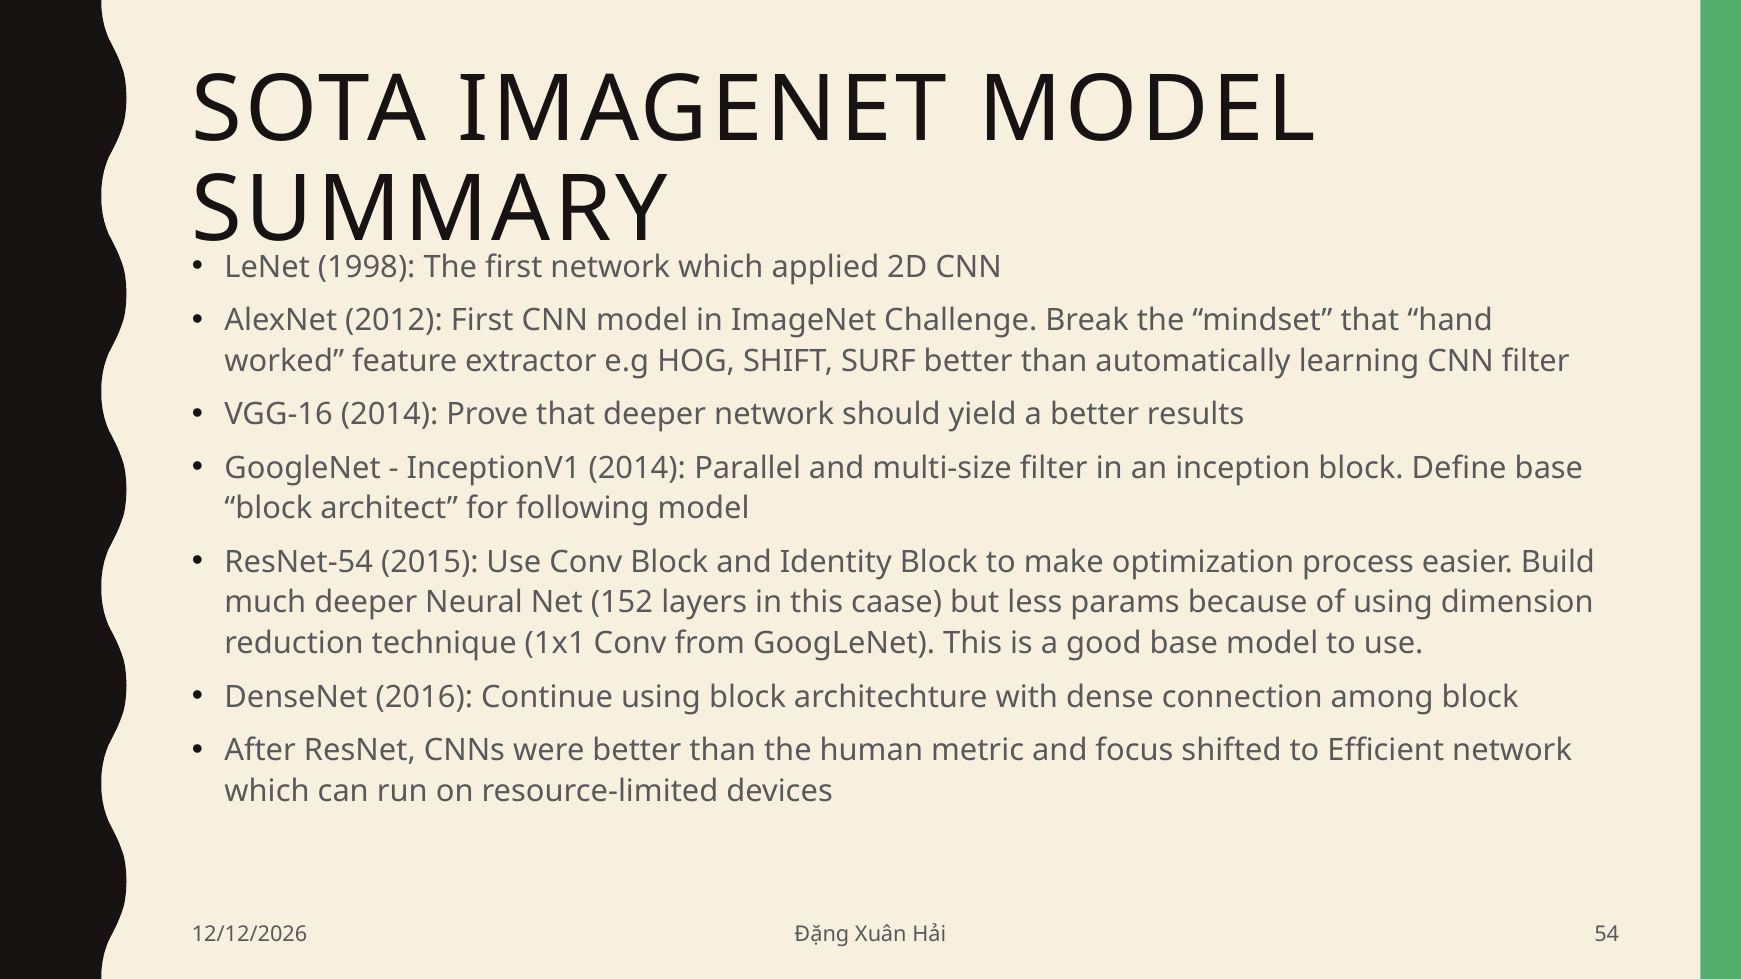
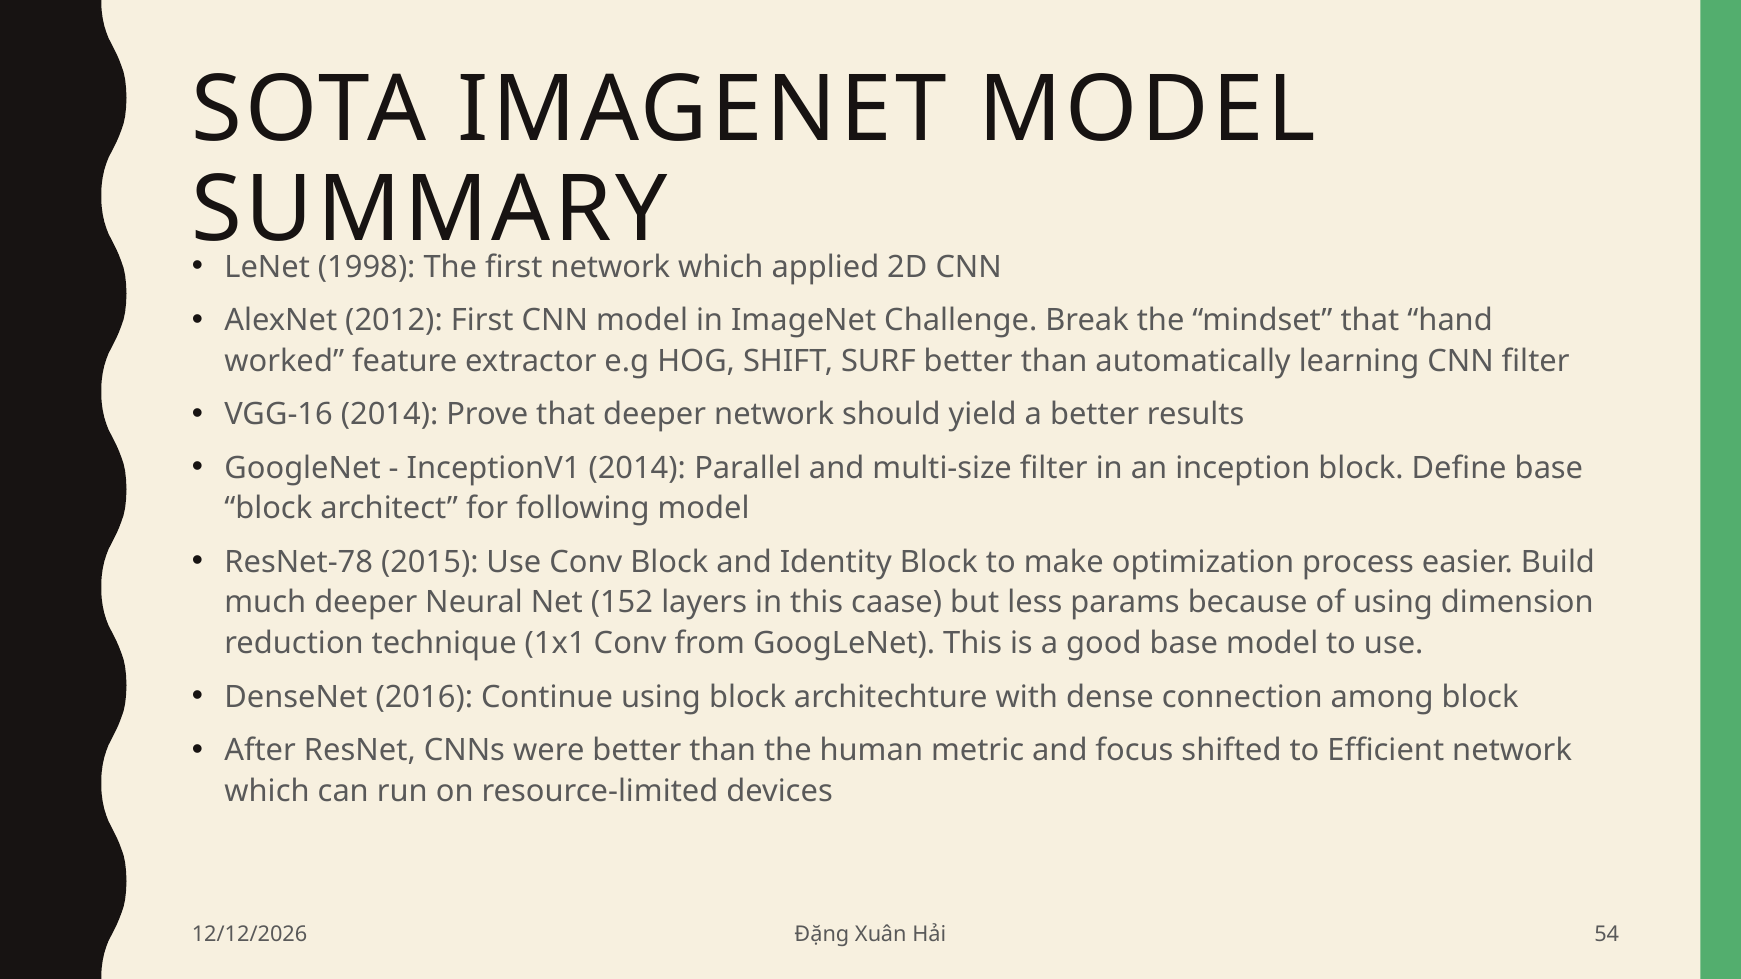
ResNet-54: ResNet-54 -> ResNet-78 (299, 562)
